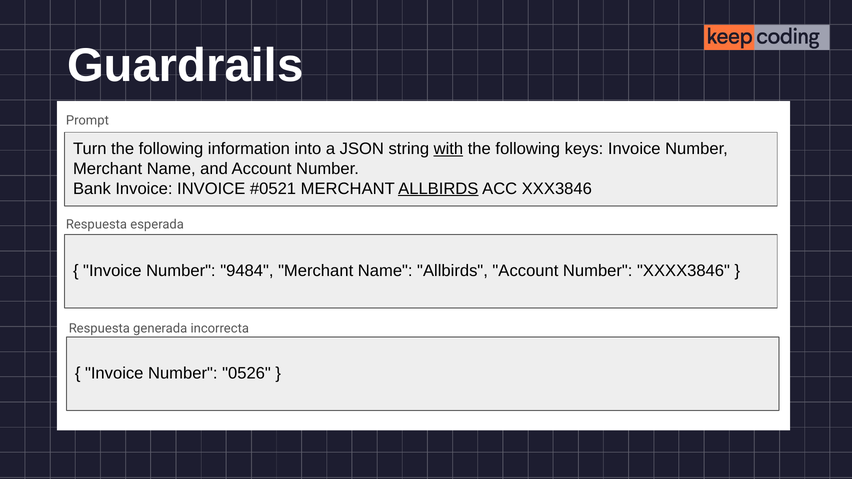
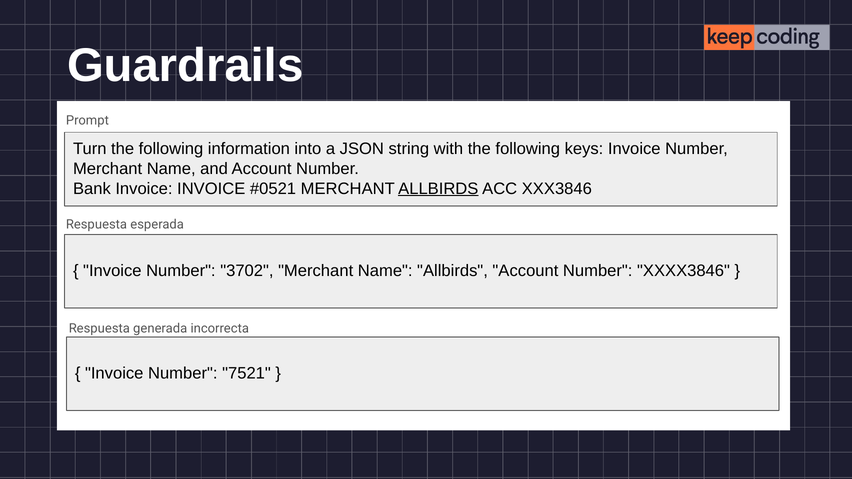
with underline: present -> none (448, 149)
9484: 9484 -> 3702 (247, 271)
0526: 0526 -> 7521 (247, 374)
